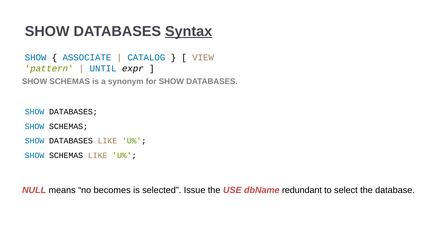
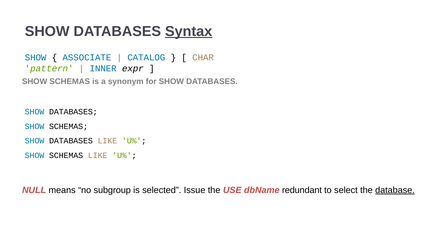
VIEW: VIEW -> CHAR (203, 58)
UNTIL: UNTIL -> INNER (103, 68)
becomes: becomes -> subgroup (112, 190)
database underline: none -> present (395, 190)
